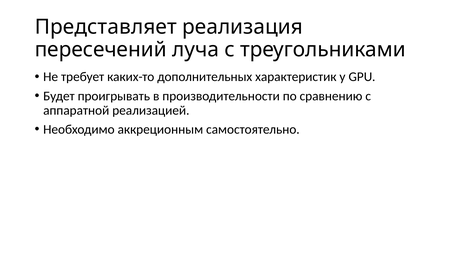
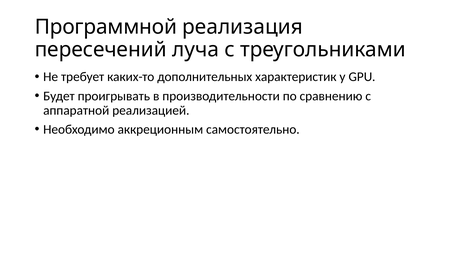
Представляет: Представляет -> Программной (106, 27)
